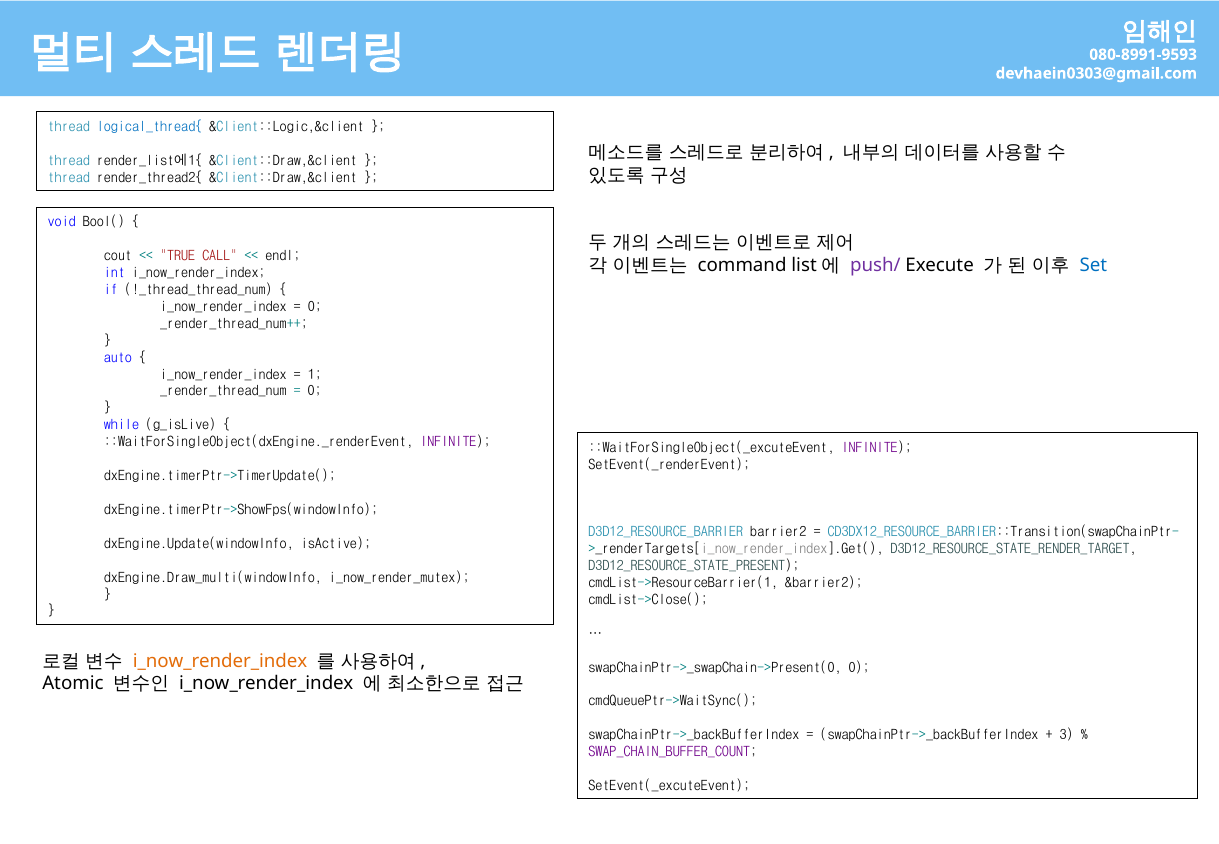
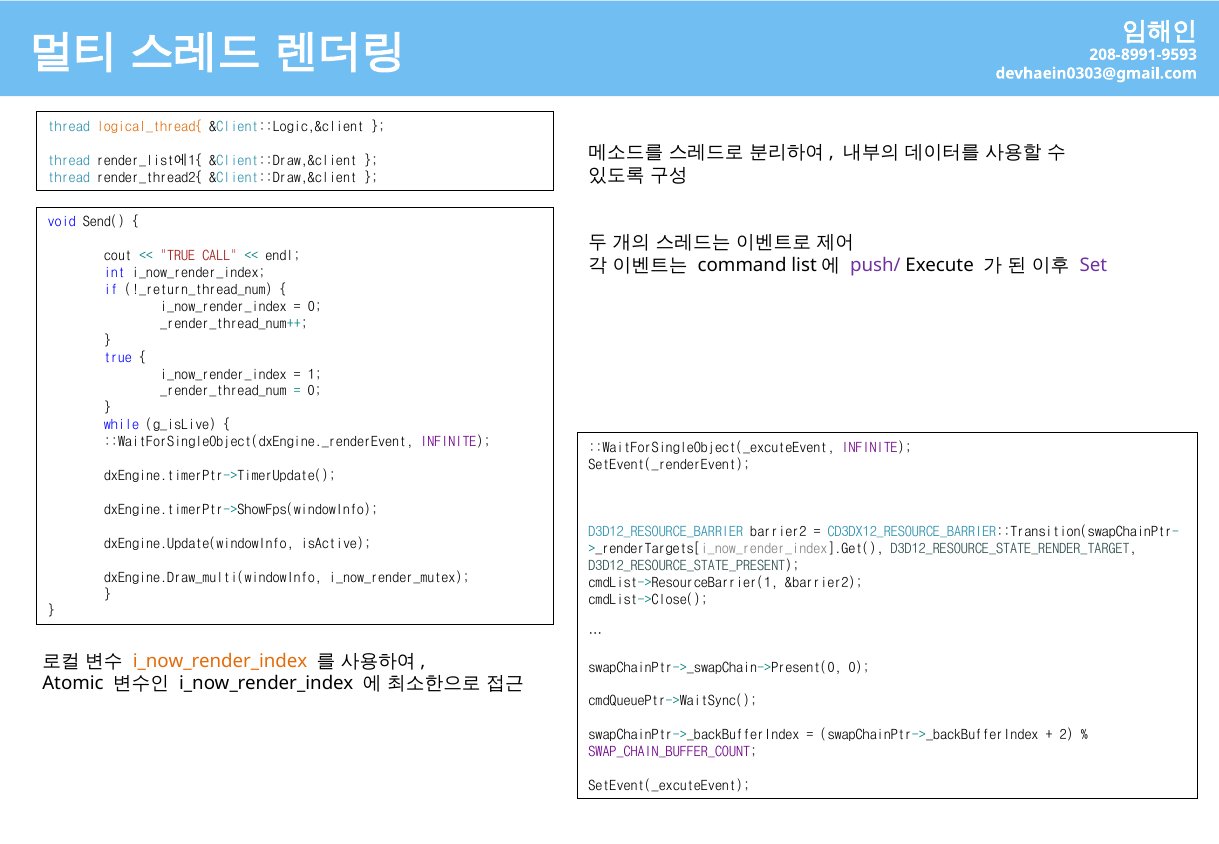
080-8991-9593: 080-8991-9593 -> 208-8991-9593 (1143, 55)
logical_thread{ colour: blue -> orange (150, 127)
Bool(: Bool( -> Send( (104, 222)
Set colour: blue -> purple (1093, 265)
!_thread_thread_num: !_thread_thread_num -> !_return_thread_num (199, 290)
auto: auto -> true (118, 357)
3: 3 -> 2 (1067, 735)
